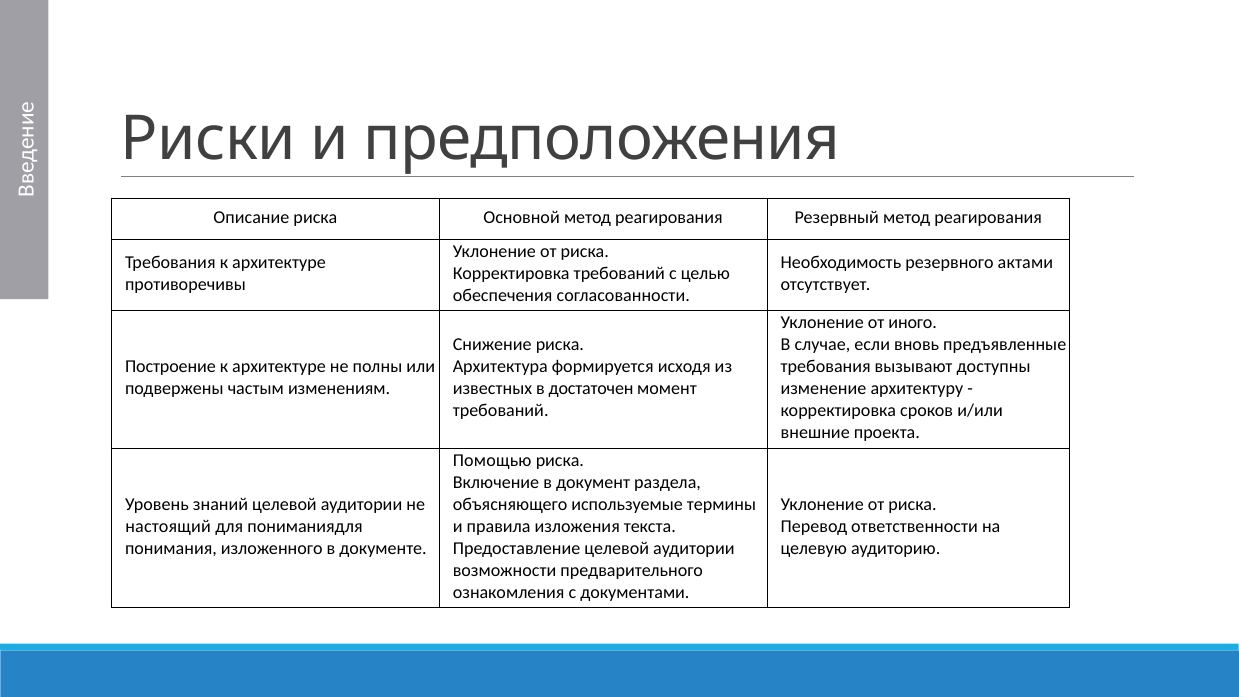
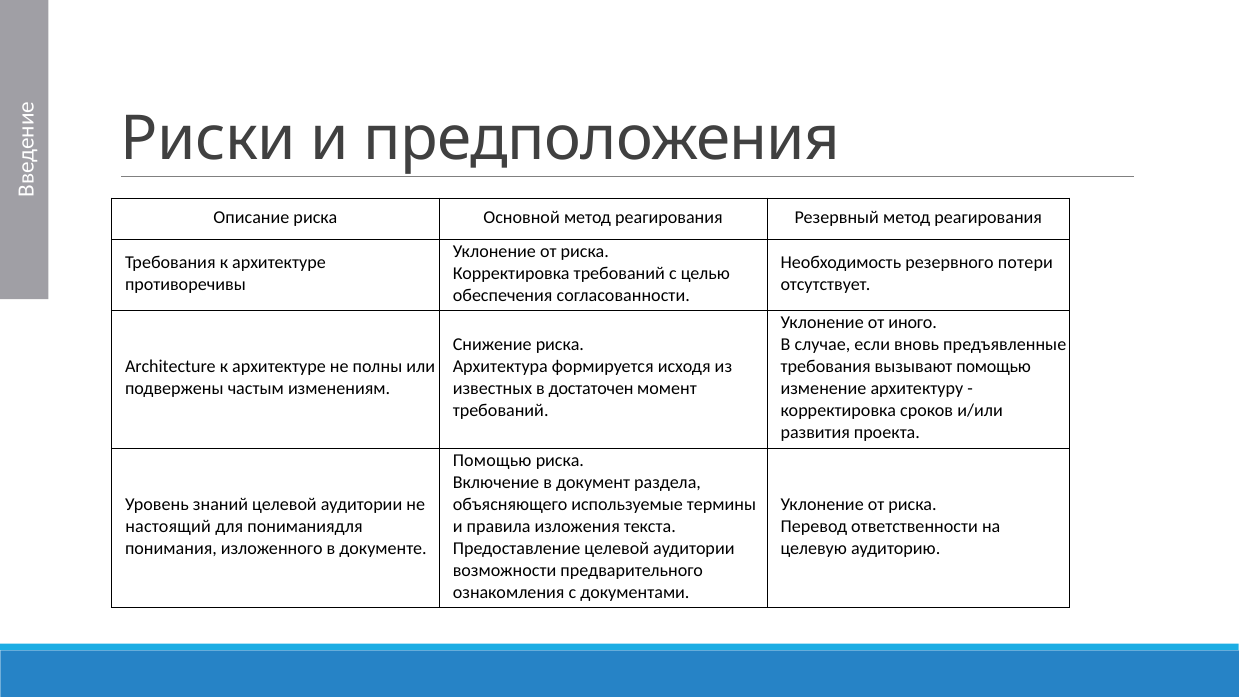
актами: актами -> потери (1025, 262)
Построение: Построение -> Architecture (170, 367)
вызывают доступны: доступны -> помощью (994, 367)
внешние: внешние -> развития (815, 433)
